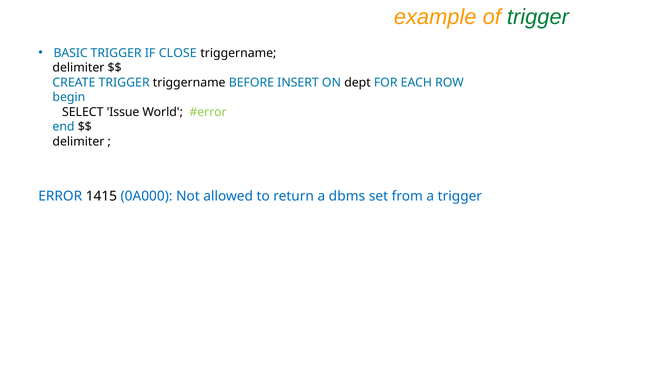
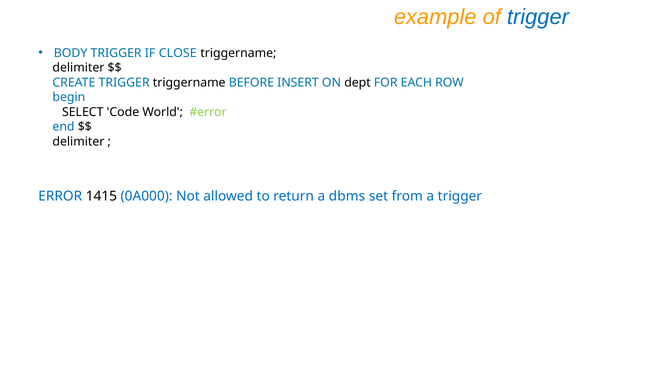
trigger colour: green -> blue (538, 17)
BASIC: BASIC -> BODY (71, 53)
Issue: Issue -> Code (123, 112)
